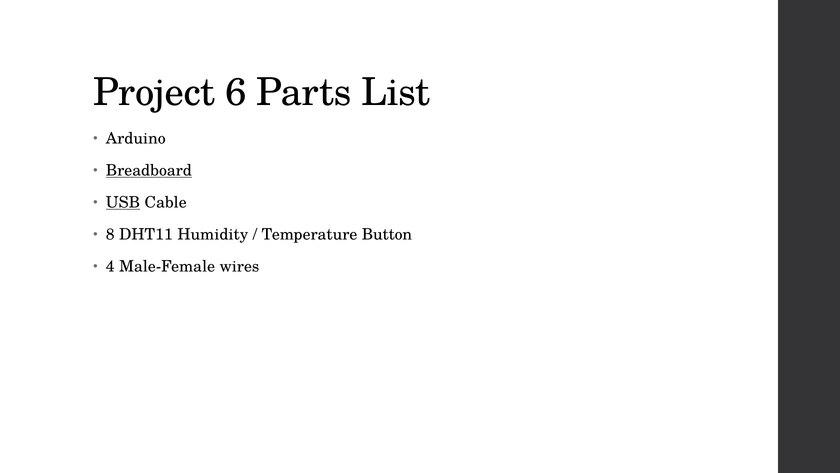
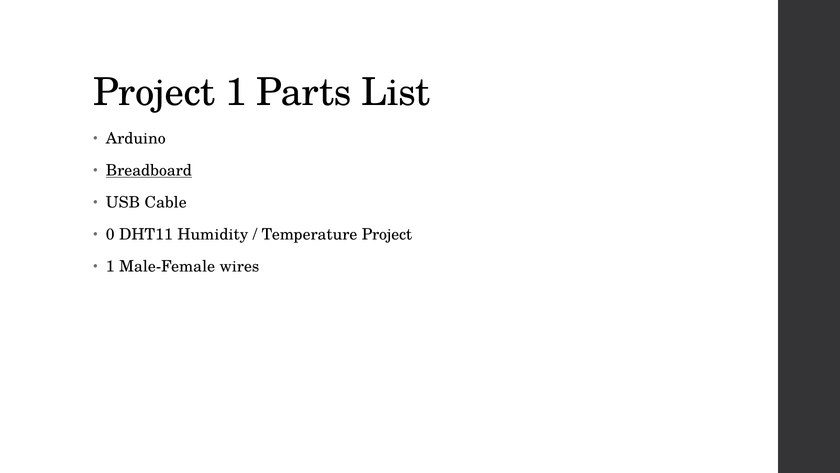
Project 6: 6 -> 1 (236, 92)
USB underline: present -> none (123, 202)
8: 8 -> 0 (110, 234)
Temperature Button: Button -> Project (387, 234)
4: 4 -> 1 (110, 266)
